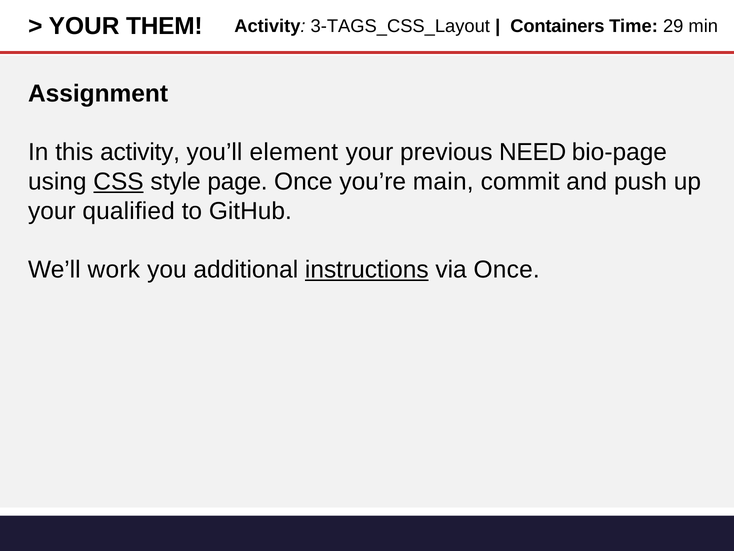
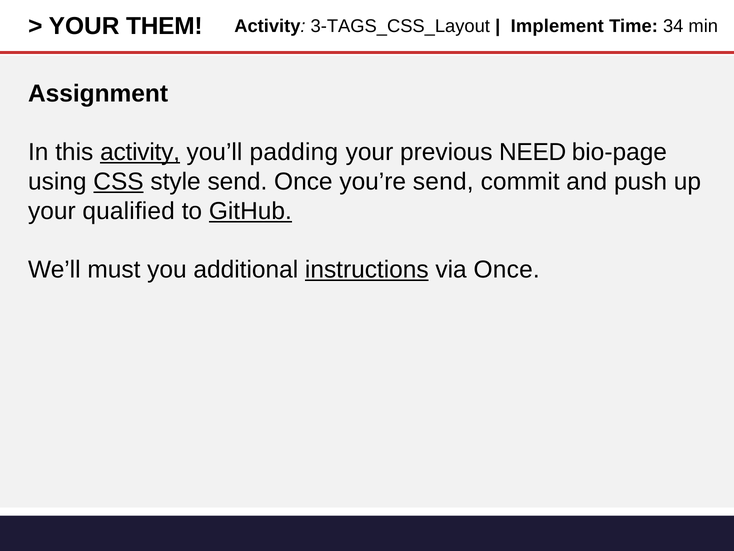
Containers: Containers -> Implement (557, 26)
29: 29 -> 34 (673, 26)
activity underline: none -> present (140, 152)
element: element -> padding (294, 152)
style page: page -> send (237, 182)
you’re main: main -> send (443, 182)
GitHub underline: none -> present (250, 211)
work: work -> must (114, 270)
